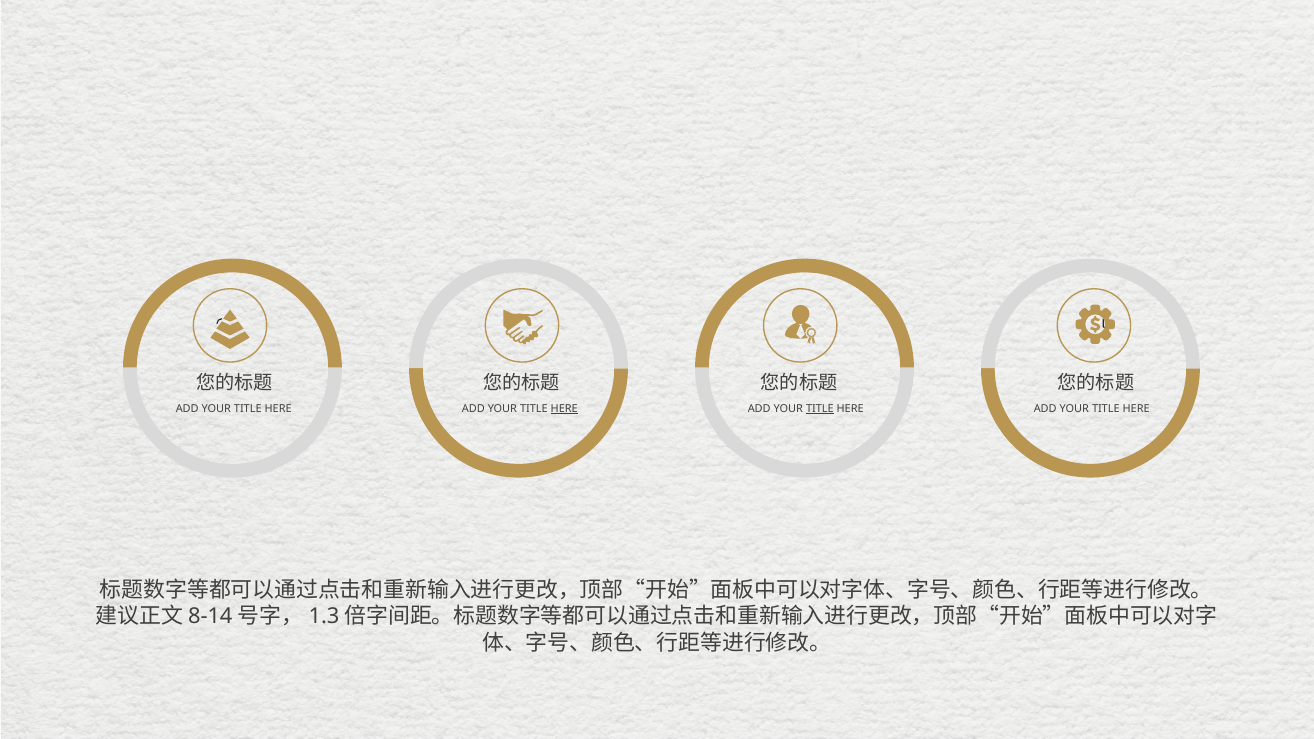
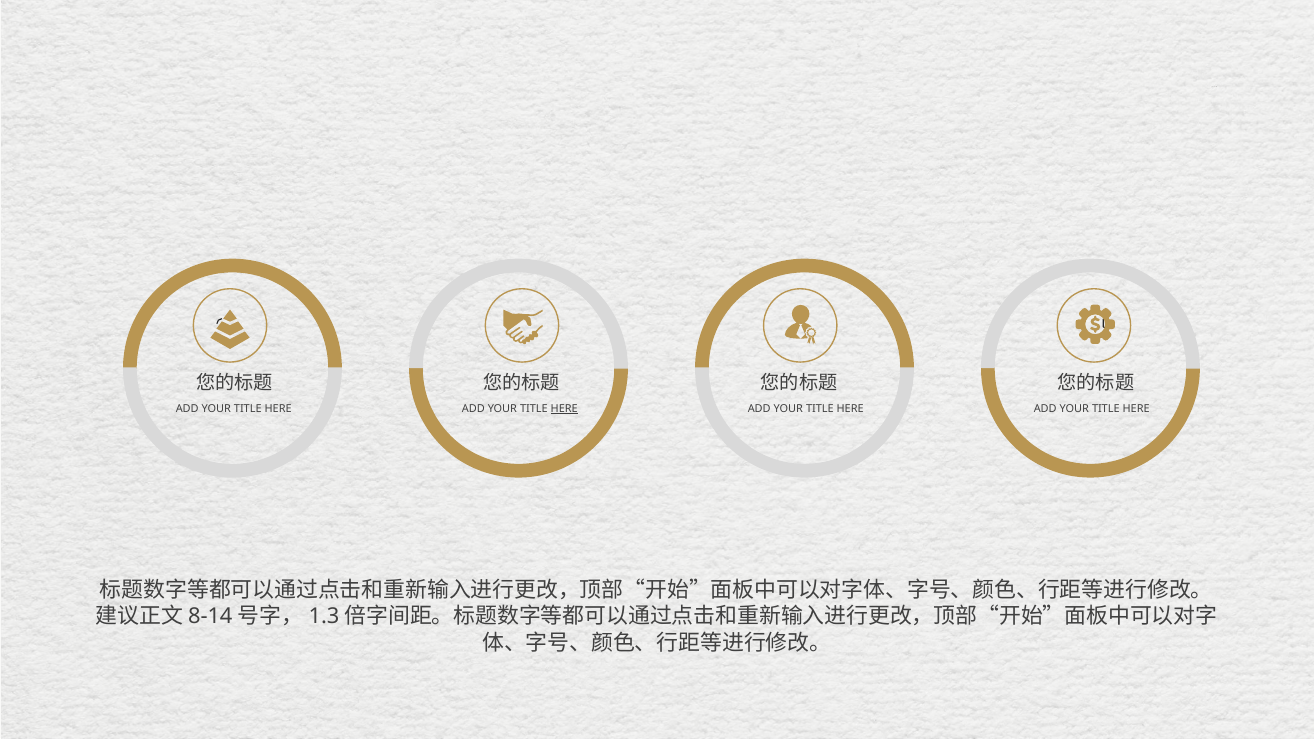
TITLE underline: present -> none (820, 409)
